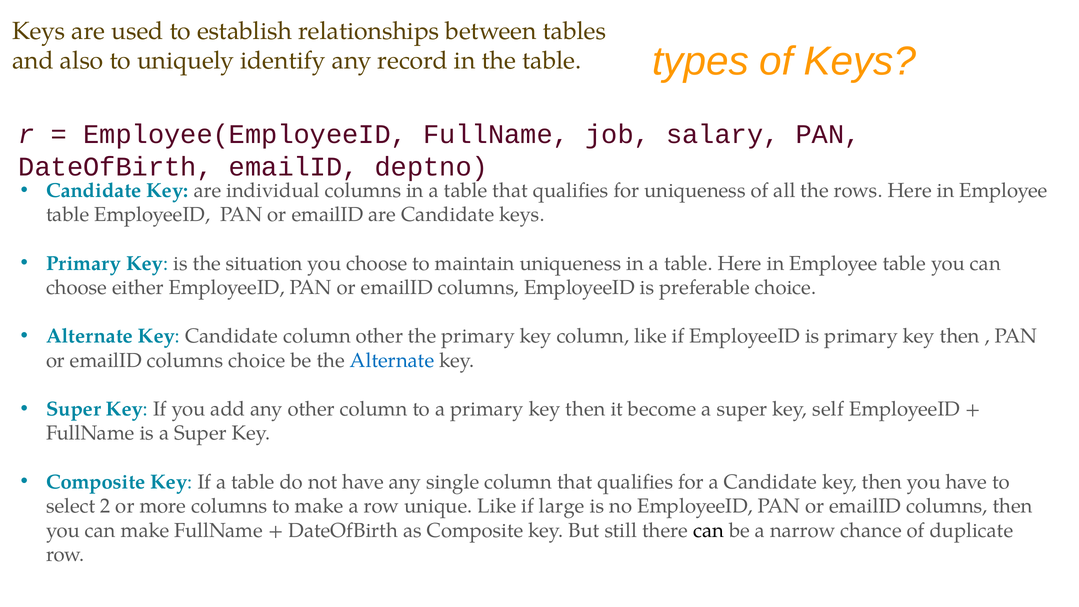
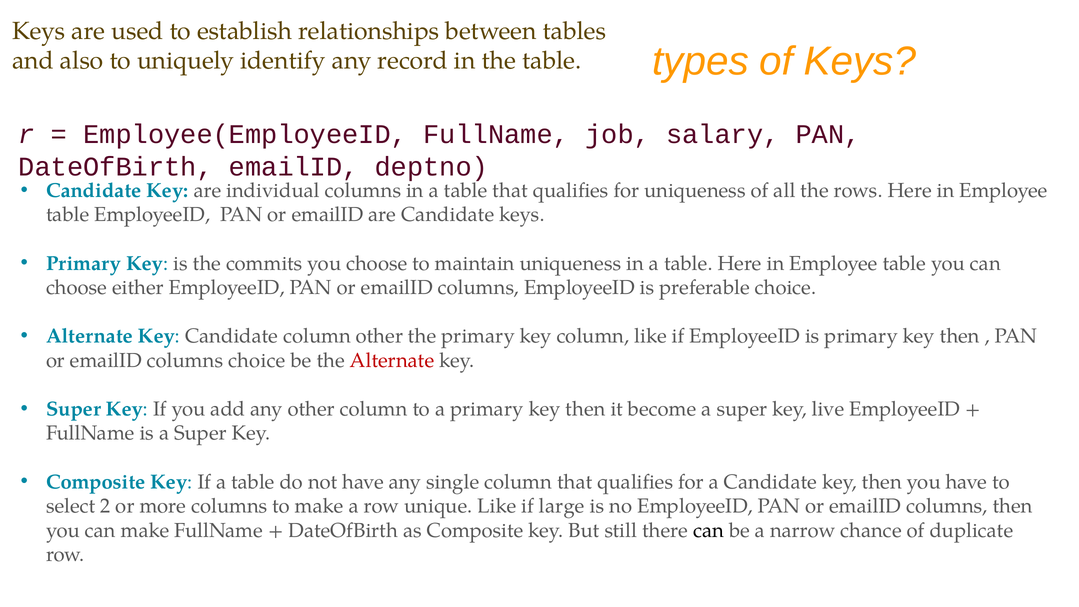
situation: situation -> commits (264, 263)
Alternate colour: blue -> red (392, 360)
self: self -> live (828, 409)
